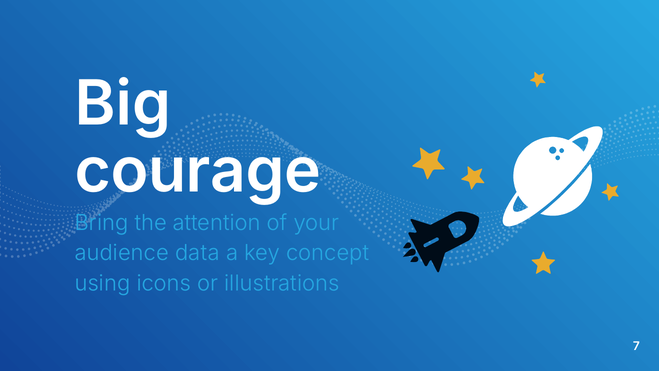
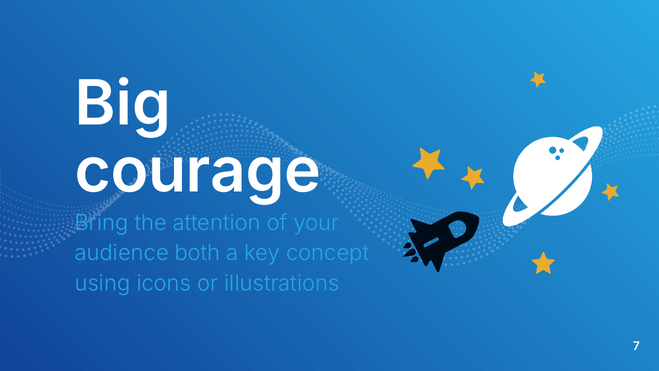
data: data -> both (197, 253)
